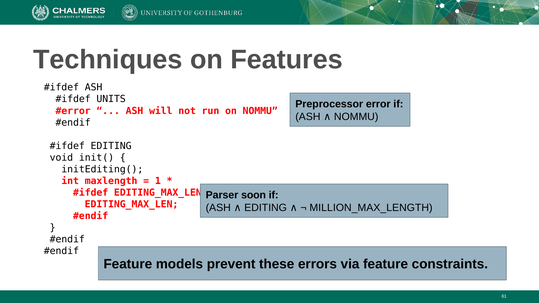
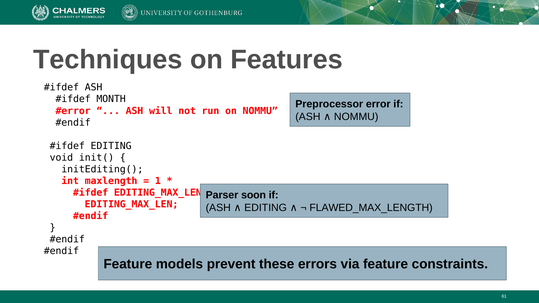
UNITS: UNITS -> MONTH (111, 99)
MILLION_MAX_LENGTH: MILLION_MAX_LENGTH -> FLAWED_MAX_LENGTH (371, 208)
